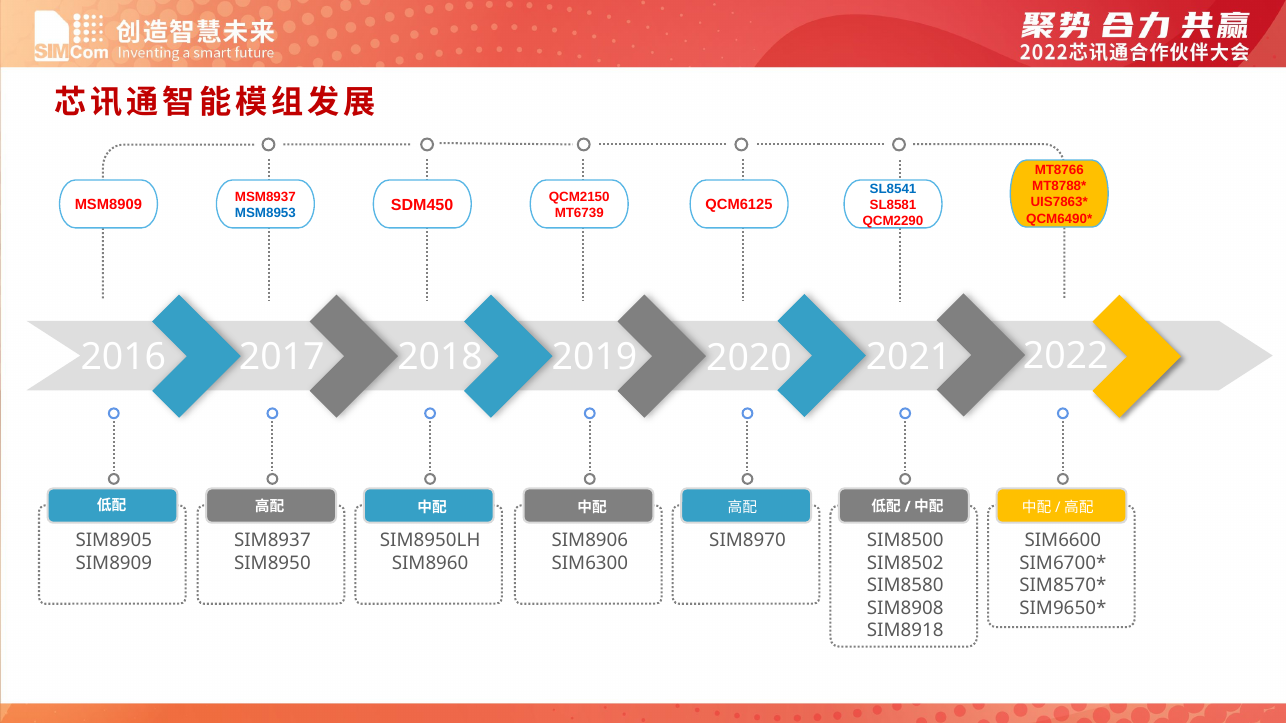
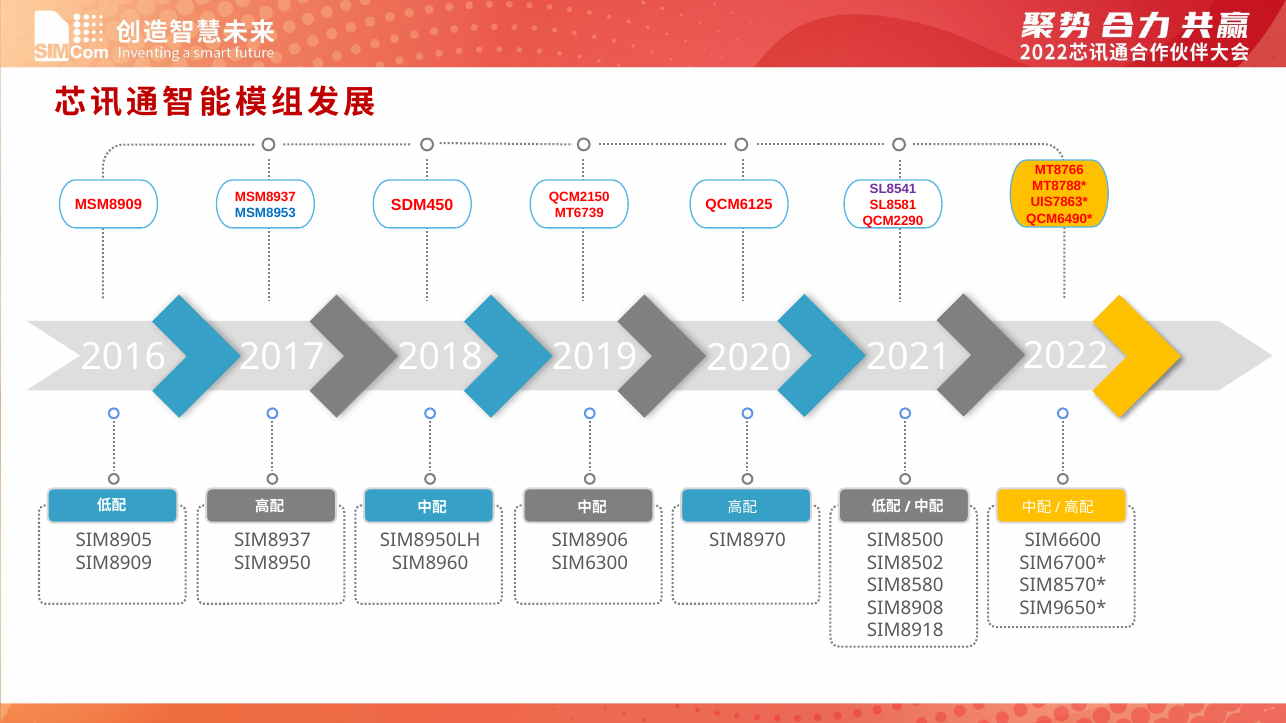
SL8541 colour: blue -> purple (893, 189)
